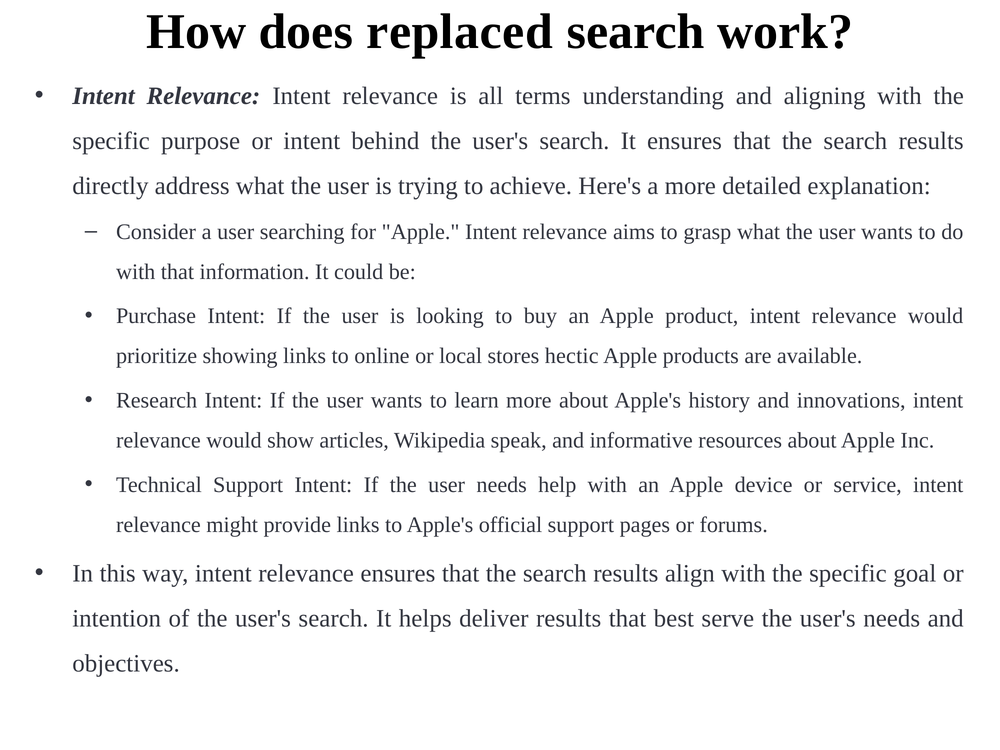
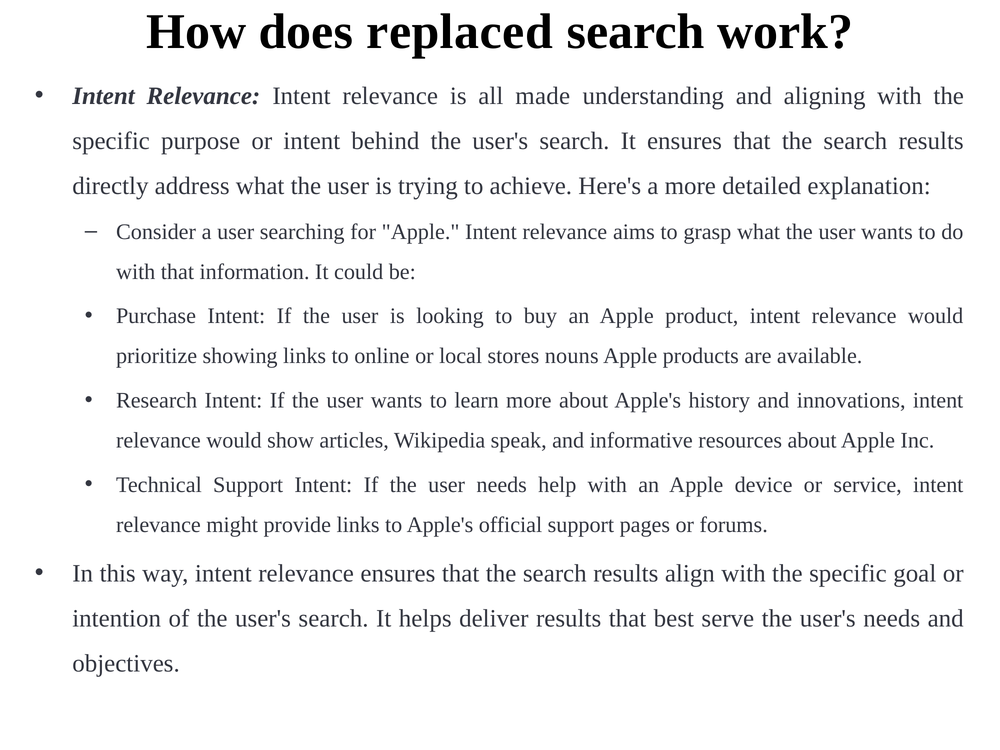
terms: terms -> made (543, 96)
hectic: hectic -> nouns (572, 356)
